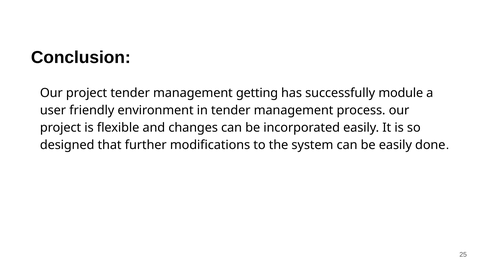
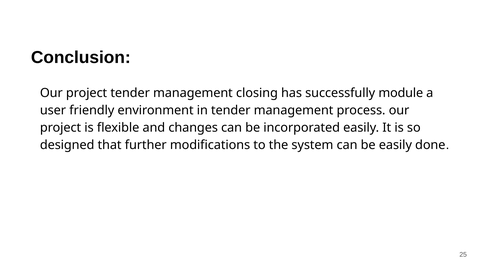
getting: getting -> closing (257, 93)
